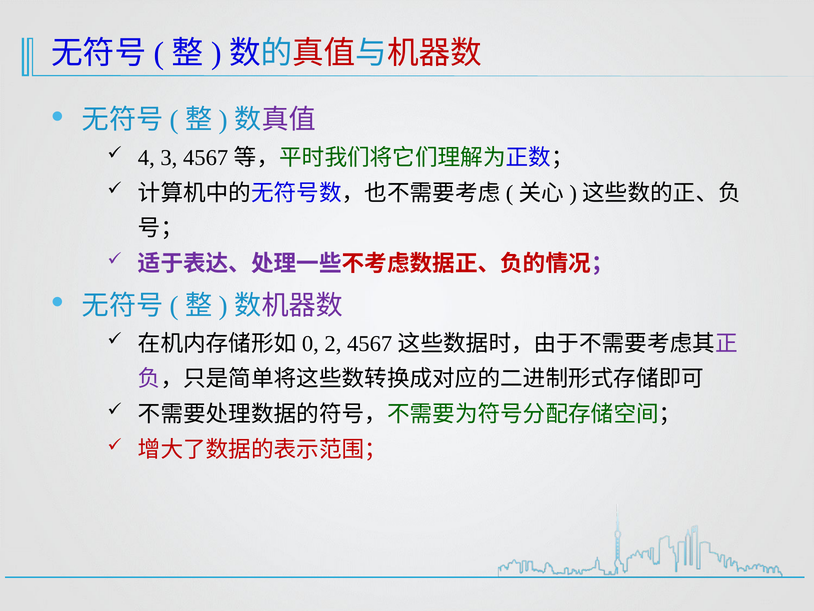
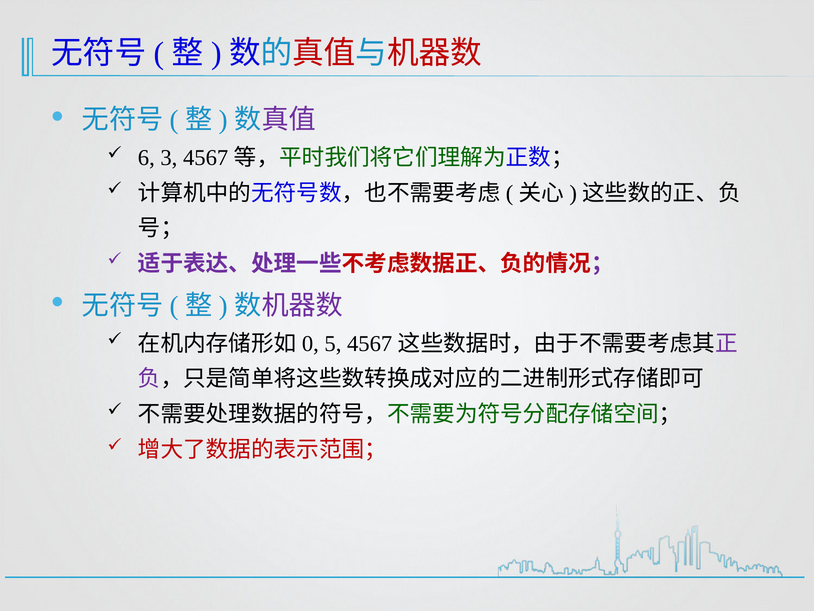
4: 4 -> 6 (146, 158)
2: 2 -> 5 (333, 343)
